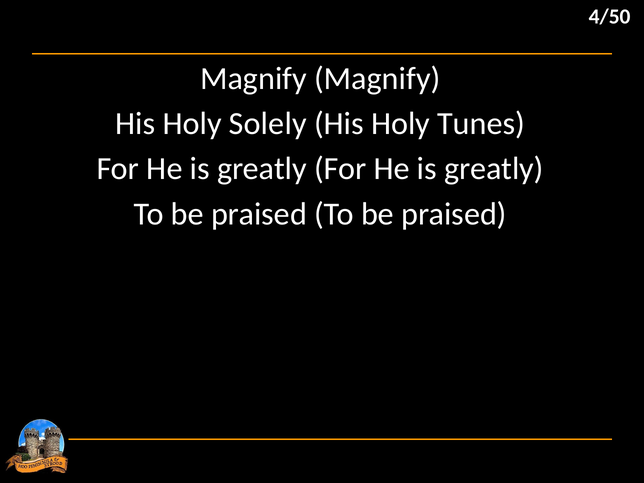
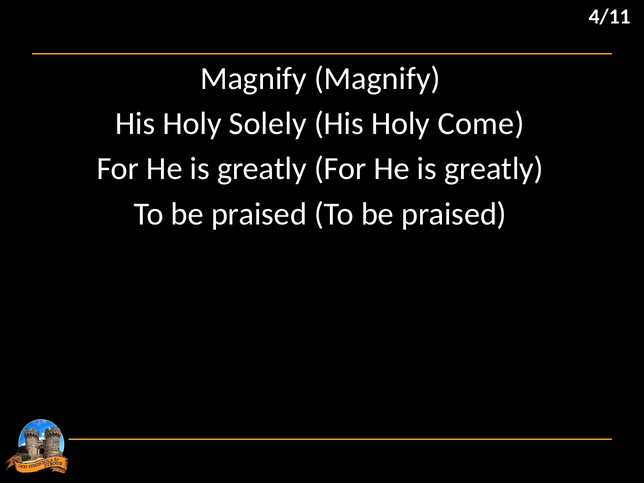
4/50: 4/50 -> 4/11 (610, 16)
Tunes: Tunes -> Come (481, 124)
